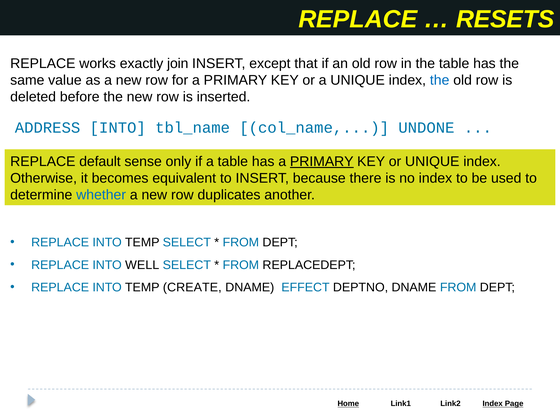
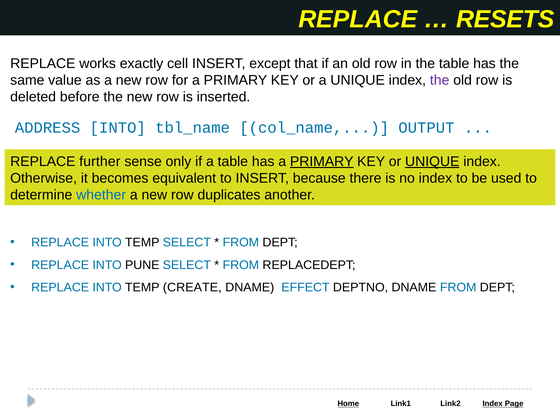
join: join -> cell (178, 63)
the colour: blue -> purple (440, 80)
UNDONE: UNDONE -> OUTPUT (426, 128)
default: default -> further (100, 161)
UNIQUE underline: none -> present (432, 161)
WELL: WELL -> PUNE (142, 265)
